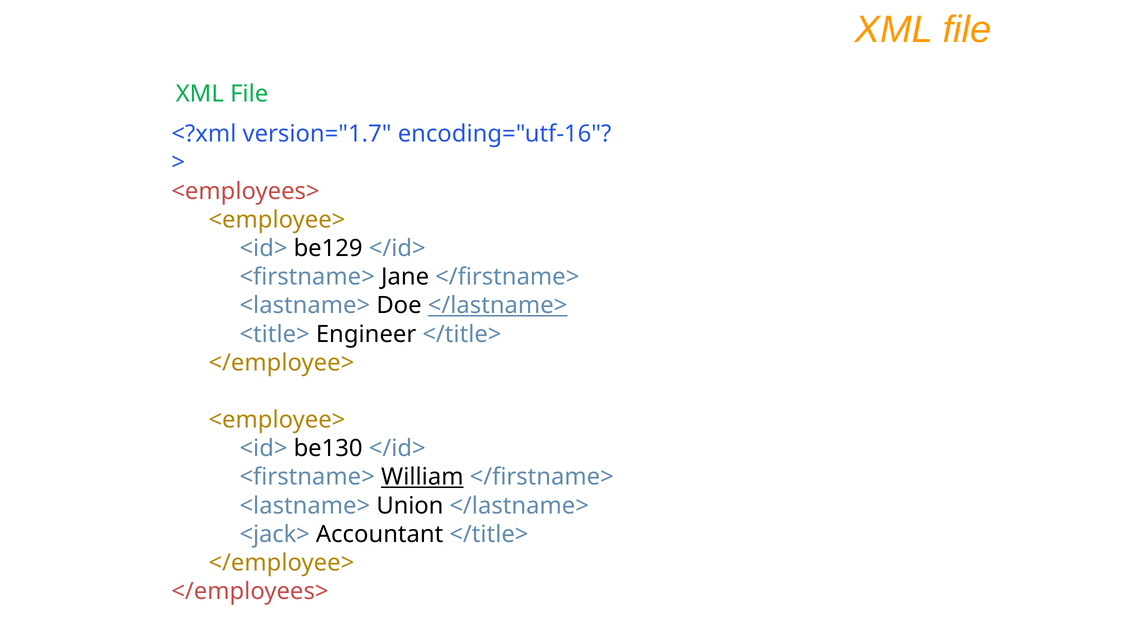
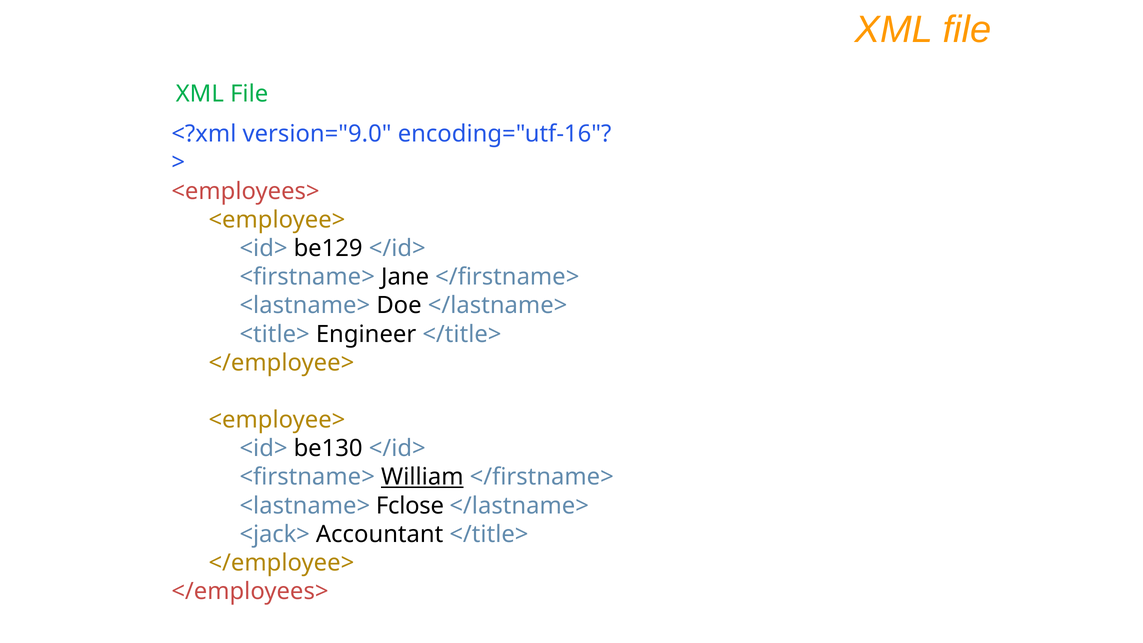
version="1.7: version="1.7 -> version="9.0 (317, 134)
</lastname> underline: present -> none (498, 306)
Union: Union -> Fclose (410, 506)
